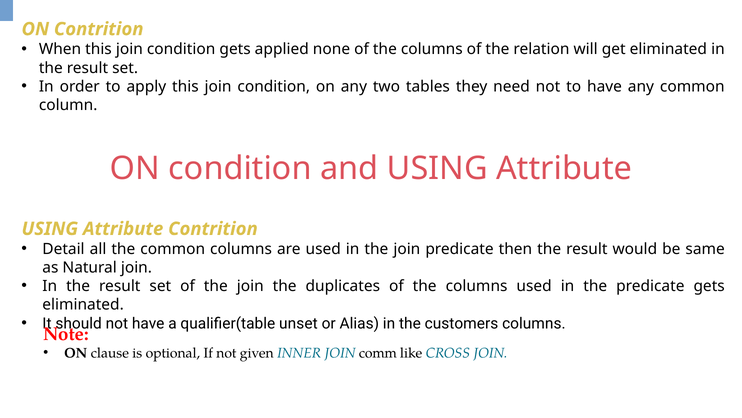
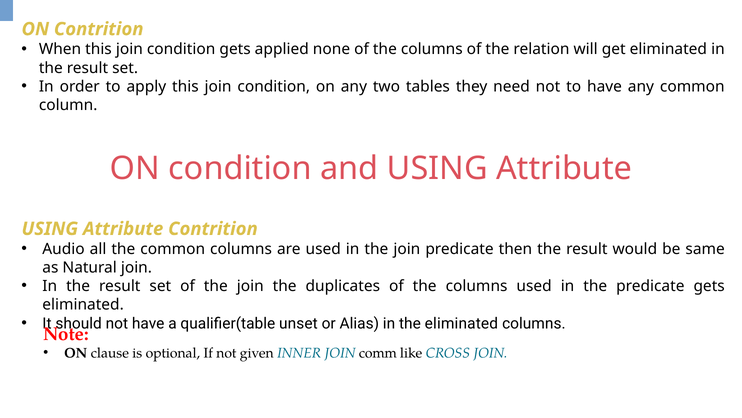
Detail: Detail -> Audio (63, 249)
the customers: customers -> eliminated (461, 323)
